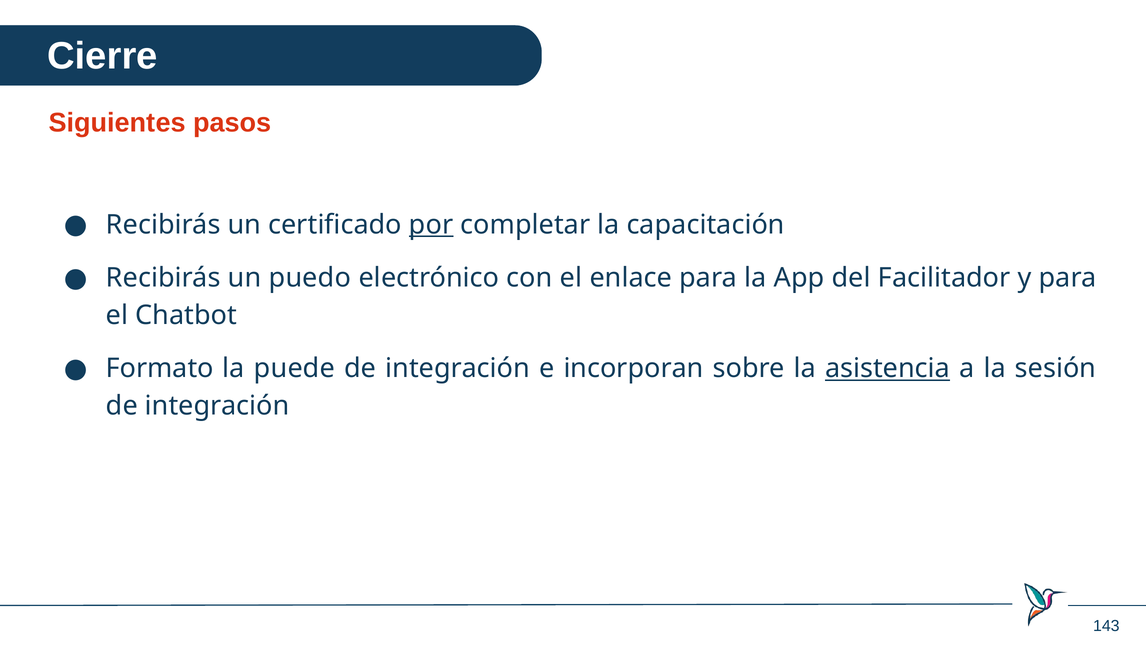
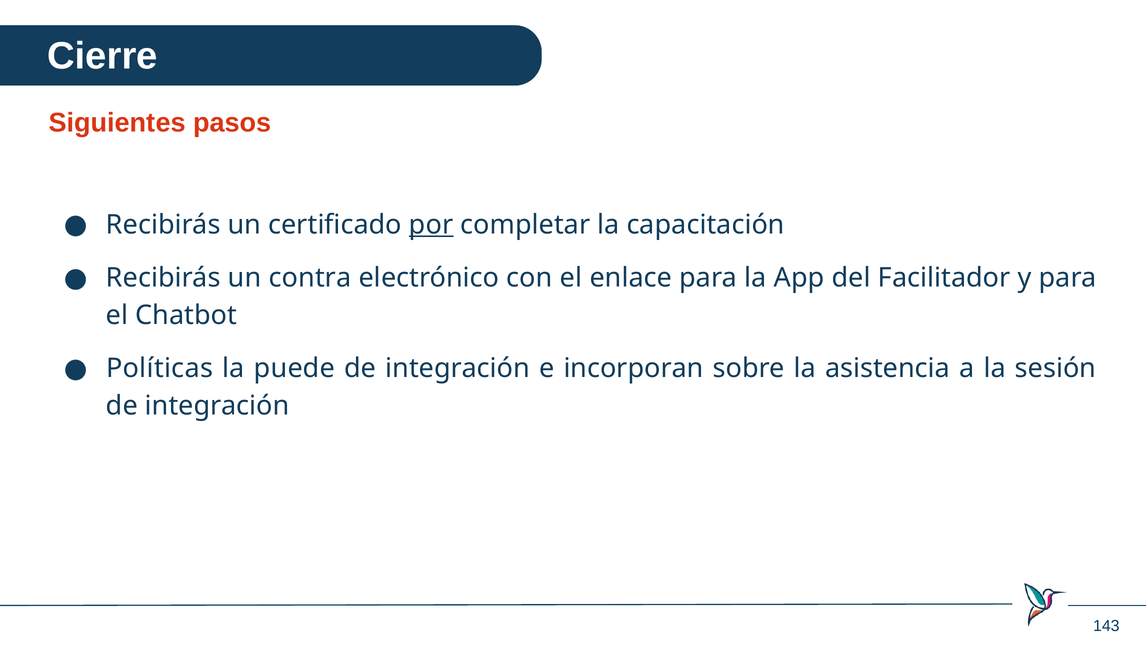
puedo: puedo -> contra (310, 278)
Formato: Formato -> Políticas (160, 368)
asistencia underline: present -> none (888, 368)
